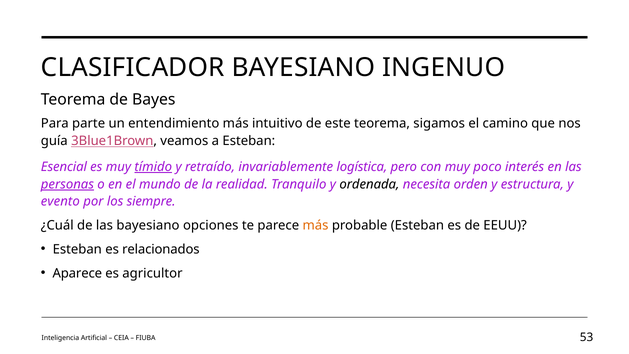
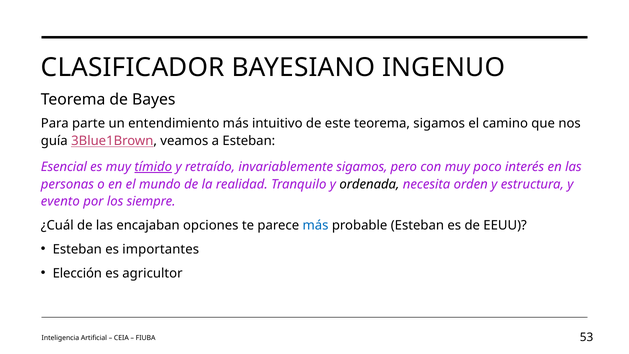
invariablemente logística: logística -> sigamos (362, 167)
personas underline: present -> none (67, 184)
las bayesiano: bayesiano -> encajaban (148, 225)
más colour: orange -> blue (316, 225)
relacionados: relacionados -> importantes (161, 249)
Aparece: Aparece -> Elección (77, 273)
